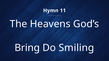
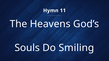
Bring: Bring -> Souls (27, 48)
